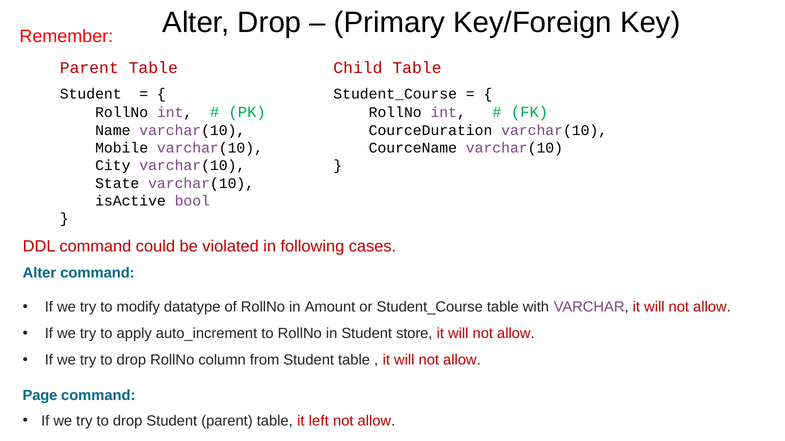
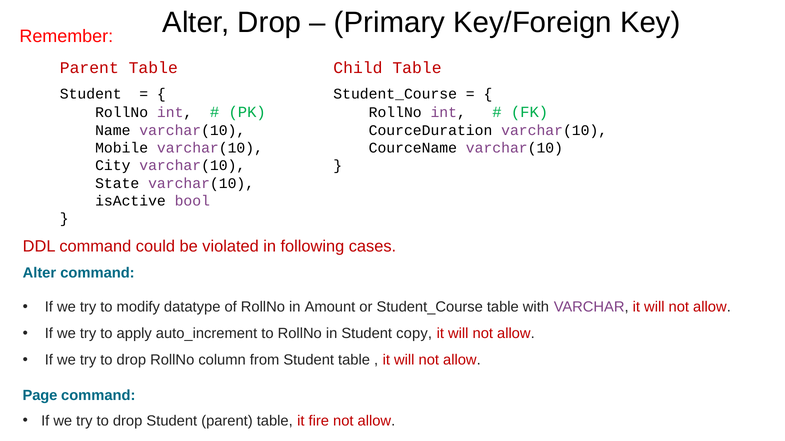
store: store -> copy (414, 334)
left: left -> fire (319, 421)
